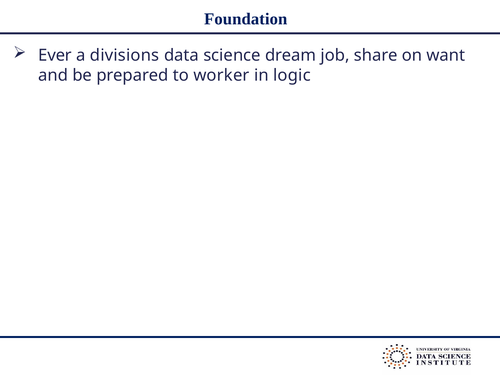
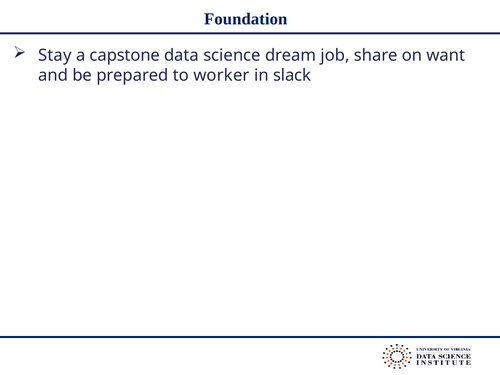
Ever: Ever -> Stay (55, 55)
divisions: divisions -> capstone (125, 55)
logic: logic -> slack (292, 75)
